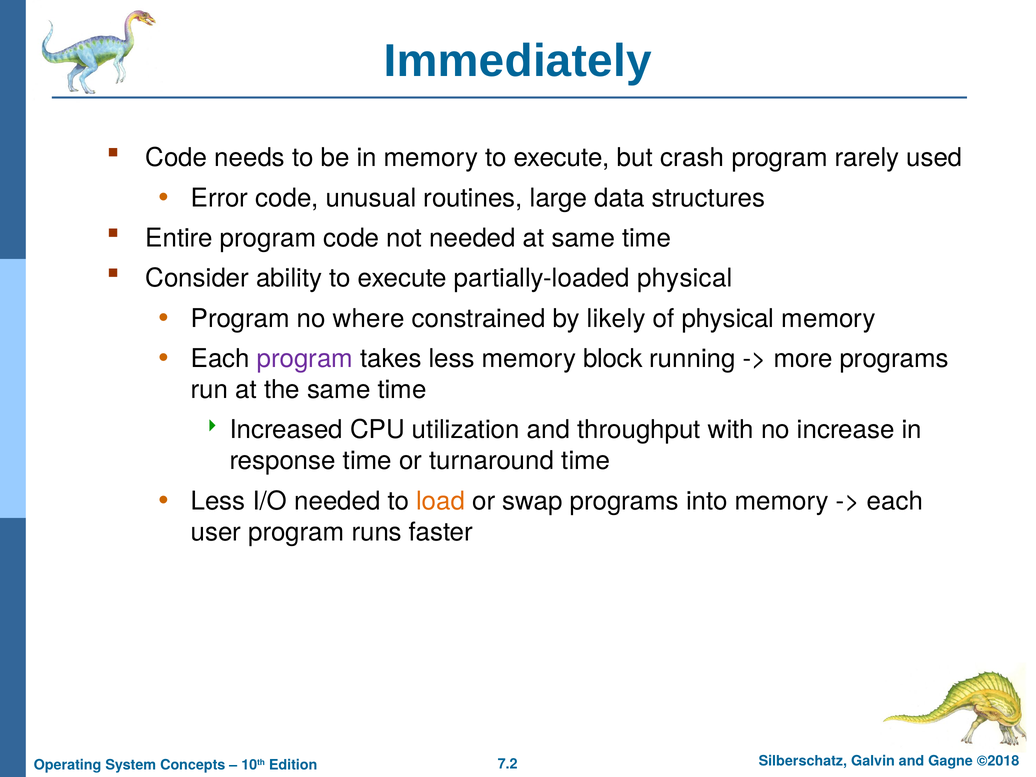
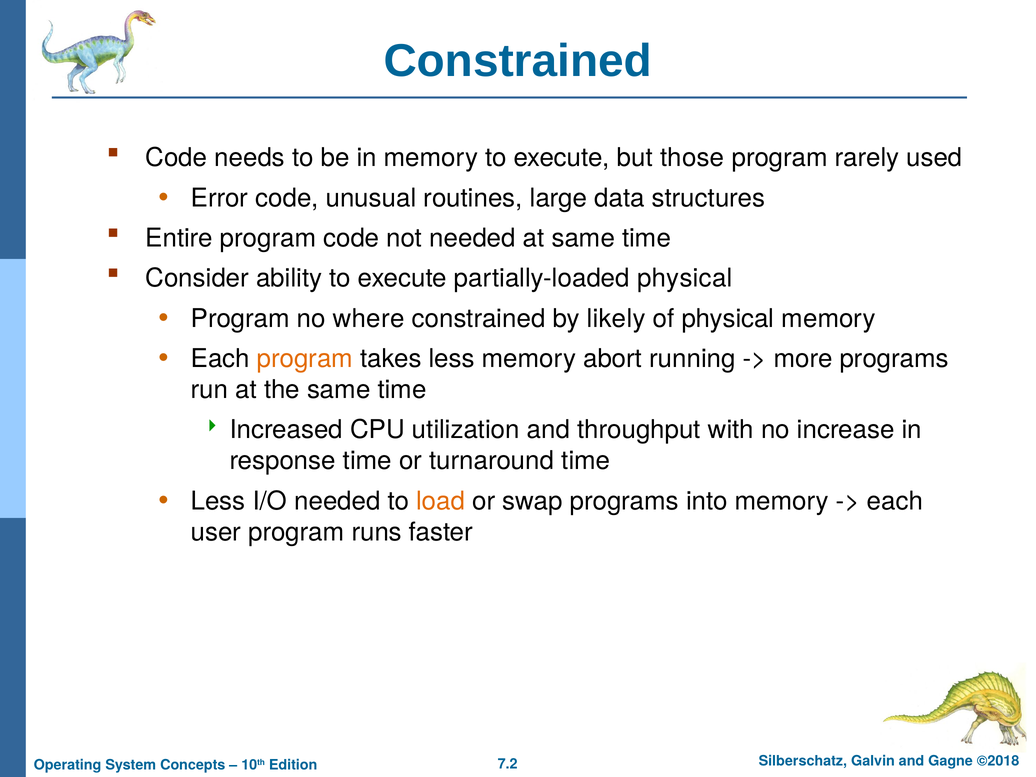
Immediately: Immediately -> Constrained (518, 61)
crash: crash -> those (692, 158)
program colour: purple -> orange (305, 359)
block: block -> abort (613, 359)
